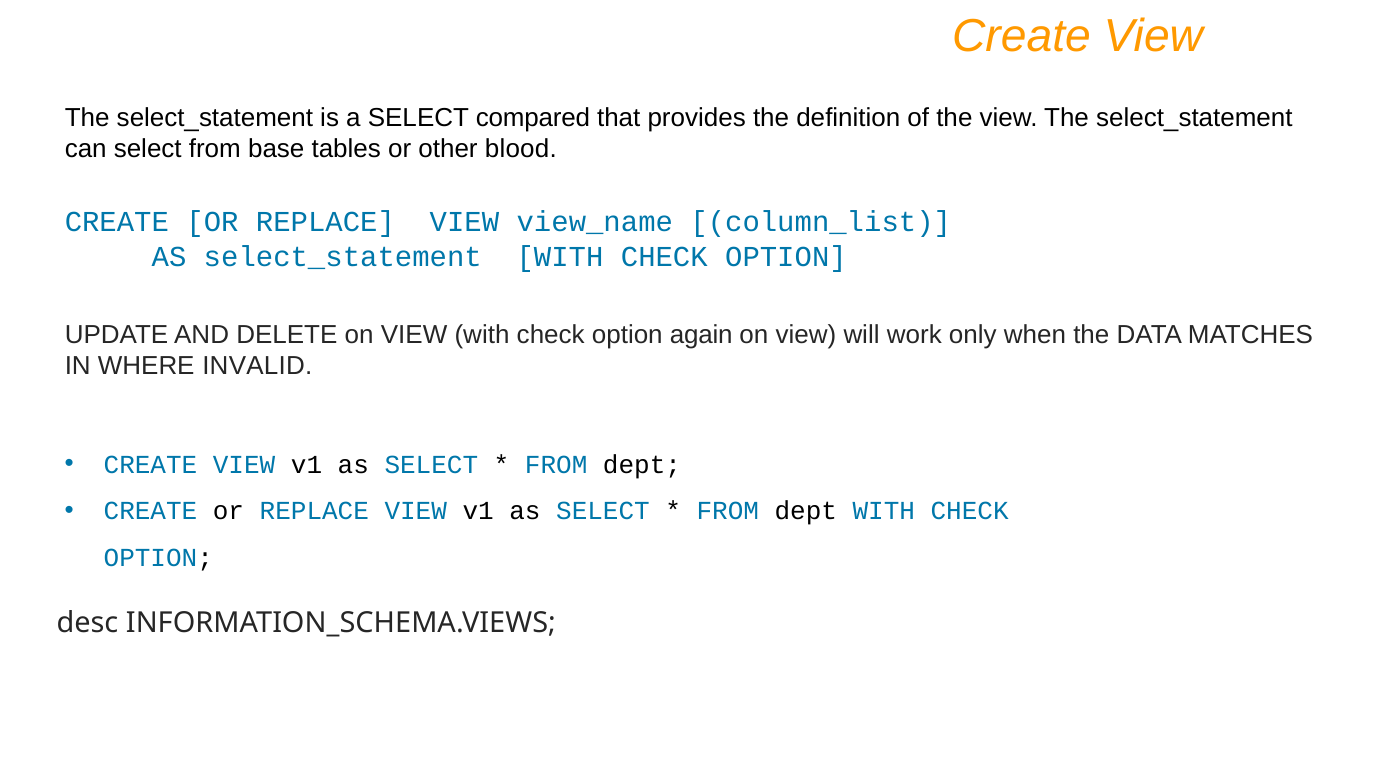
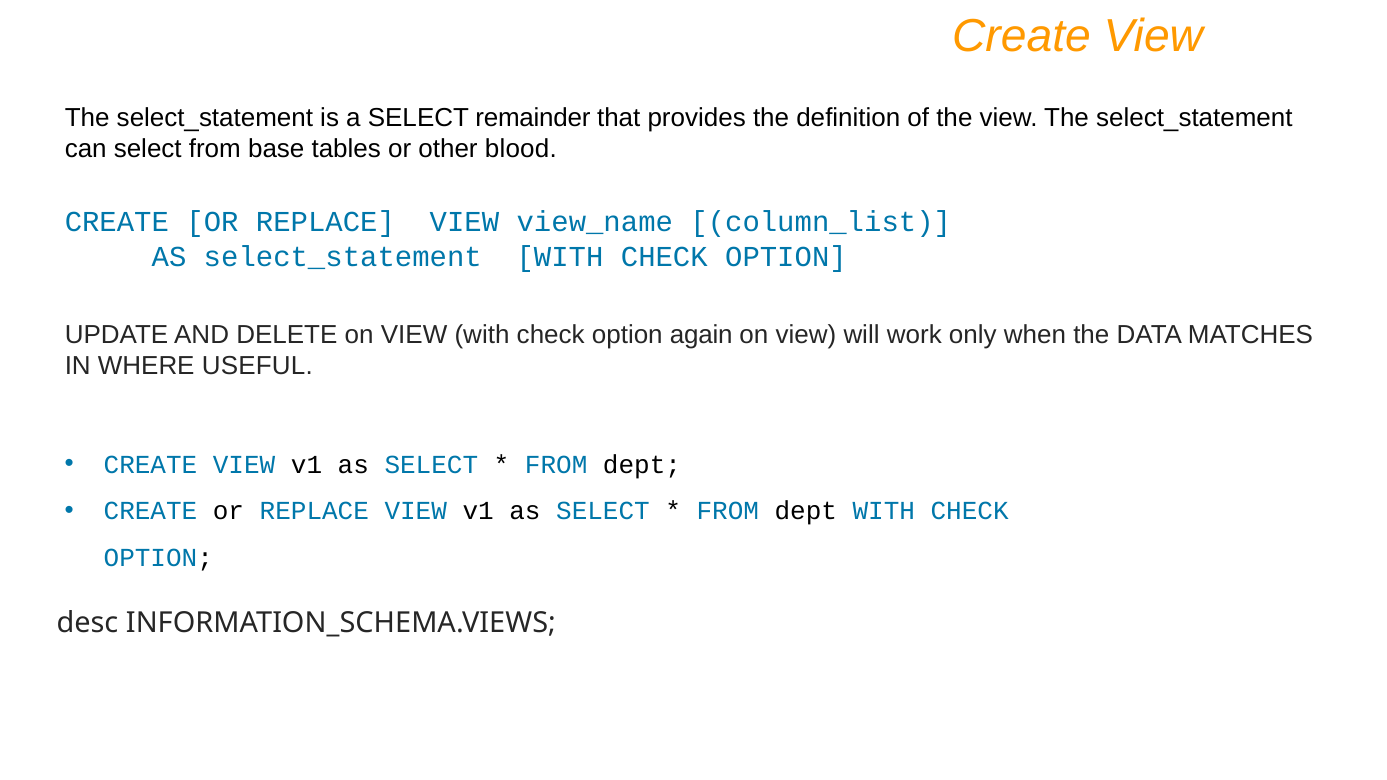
compared: compared -> remainder (533, 118)
INVALID: INVALID -> USEFUL (257, 366)
